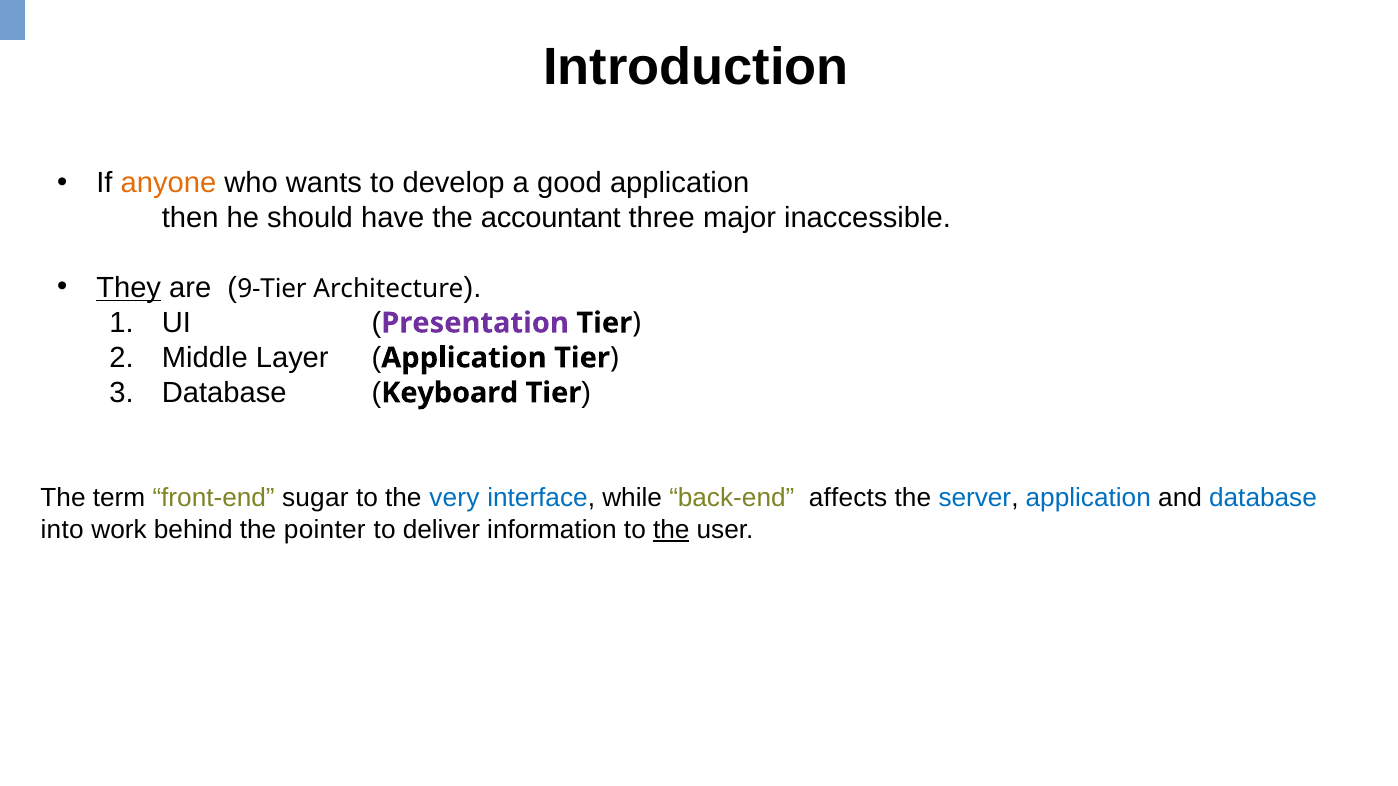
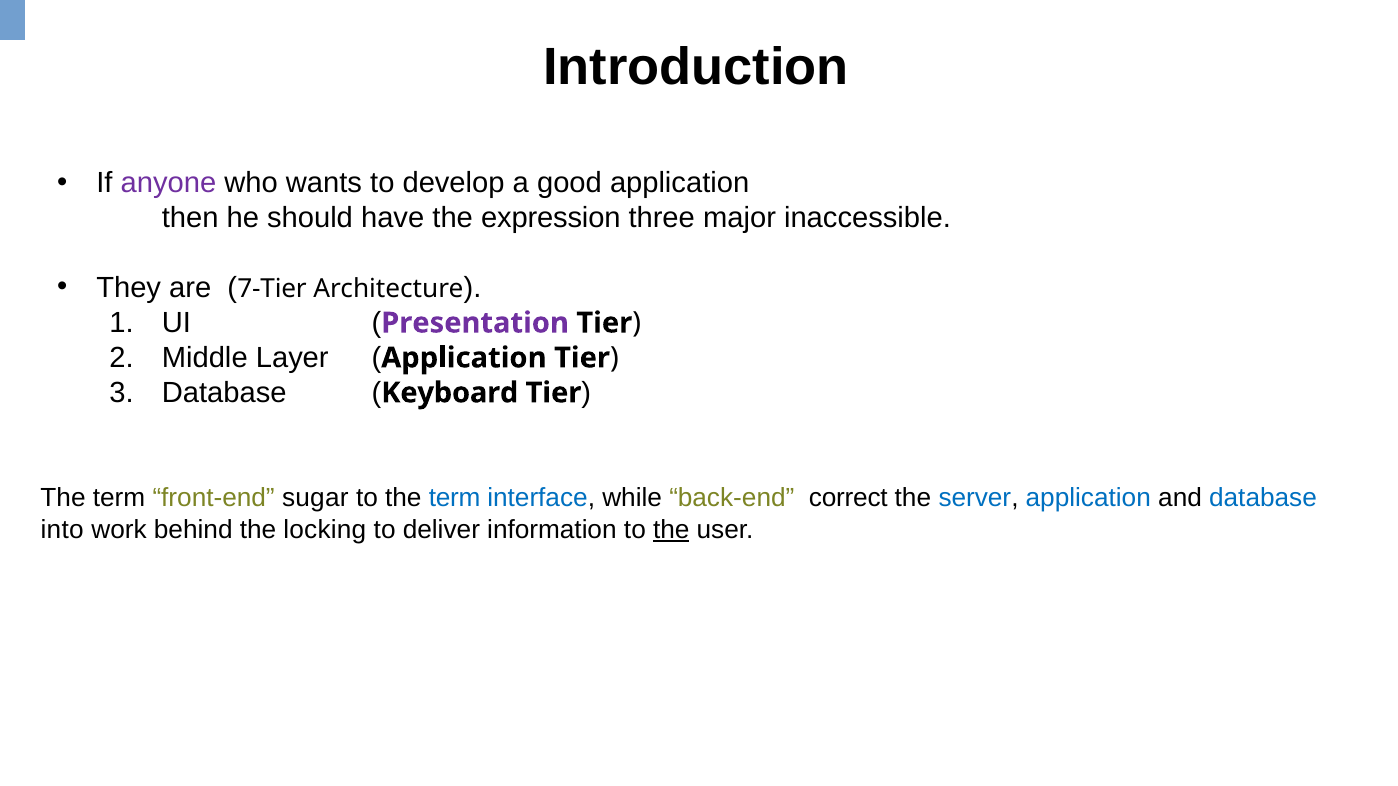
anyone colour: orange -> purple (168, 183)
accountant: accountant -> expression (551, 218)
They underline: present -> none (129, 288)
9-Tier: 9-Tier -> 7-Tier (272, 289)
to the very: very -> term (455, 498)
affects: affects -> correct (848, 498)
pointer: pointer -> locking (325, 530)
